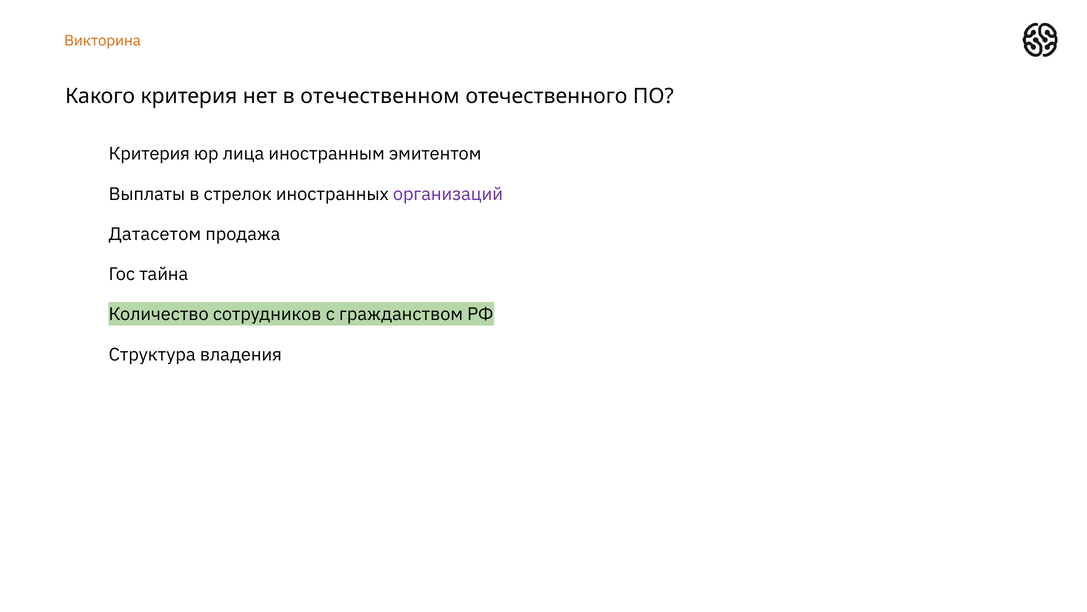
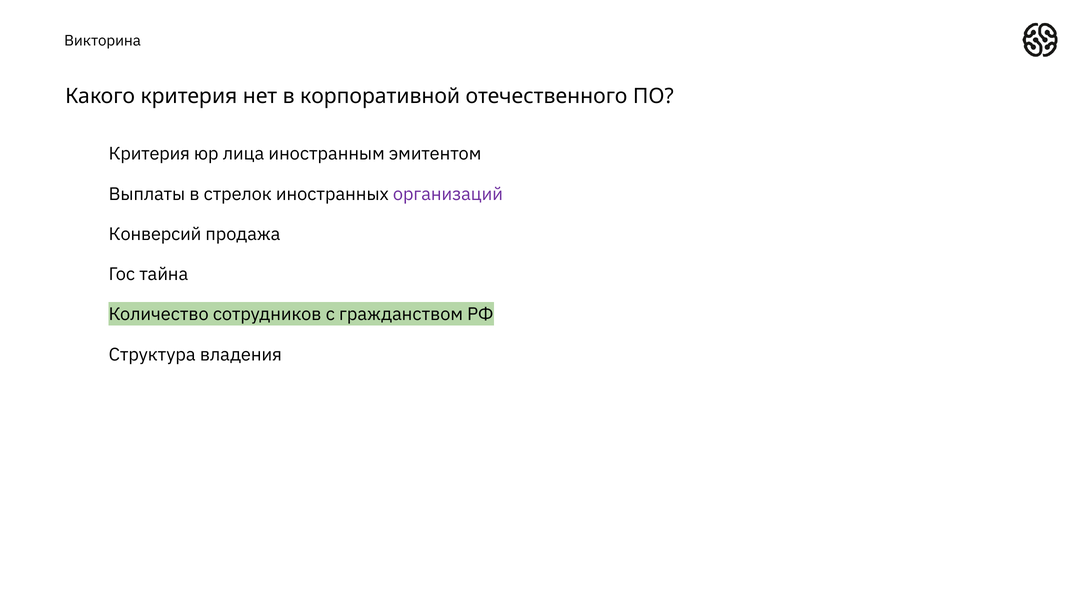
Викторина colour: orange -> black (103, 41)
отечественном: отечественном -> корпоративной (380, 96)
Датасетом: Датасетом -> Конверсий (155, 234)
